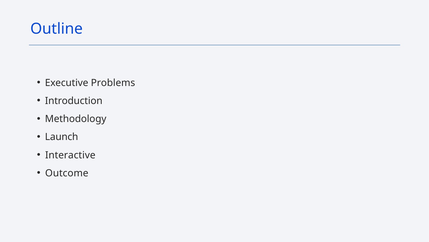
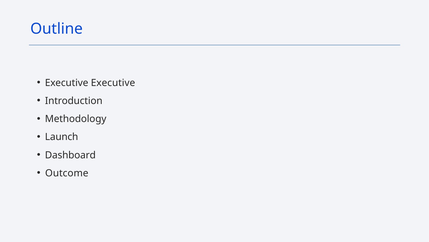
Executive Problems: Problems -> Executive (113, 83)
Interactive: Interactive -> Dashboard (70, 155)
